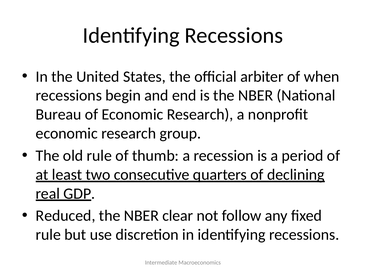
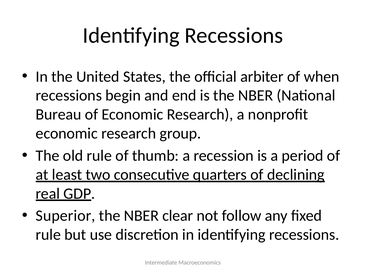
Reduced: Reduced -> Superior (66, 215)
